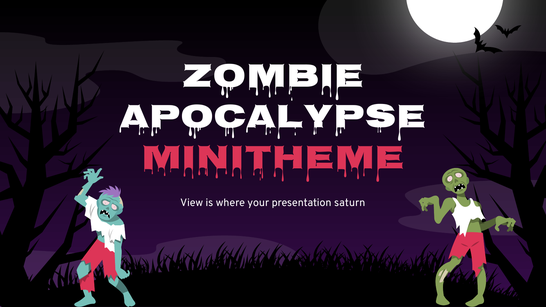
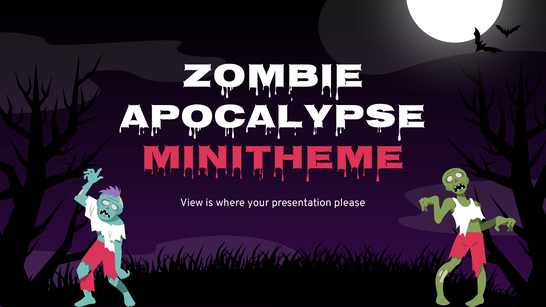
saturn: saturn -> please (350, 203)
